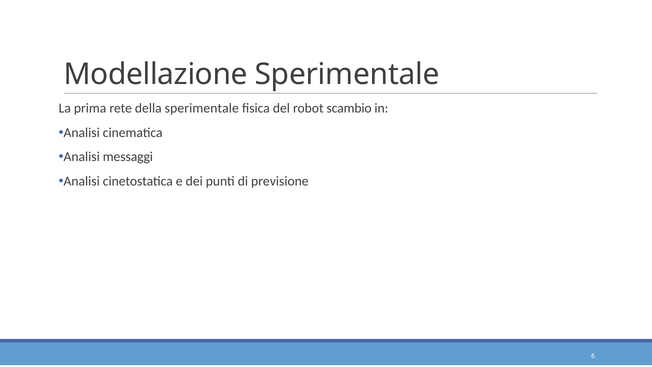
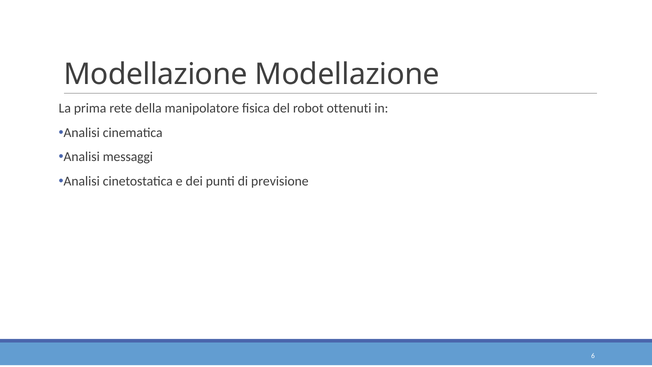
Modellazione Sperimentale: Sperimentale -> Modellazione (347, 74)
della sperimentale: sperimentale -> manipolatore (202, 108)
scambio: scambio -> ottenuti (349, 108)
